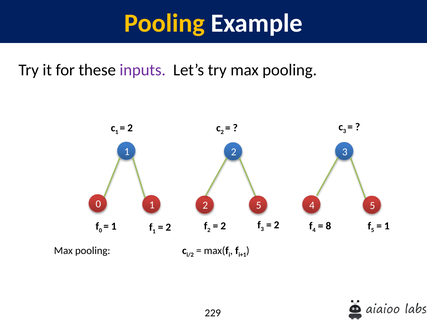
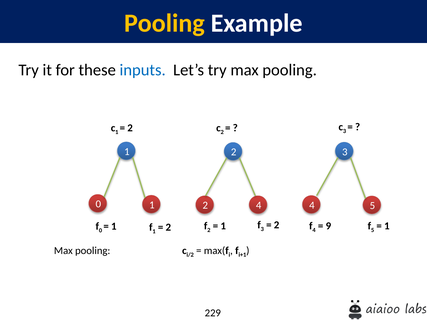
inputs colour: purple -> blue (143, 70)
2 5: 5 -> 4 (259, 206)
8: 8 -> 9 (328, 226)
2: 2 -> 1 (223, 226)
